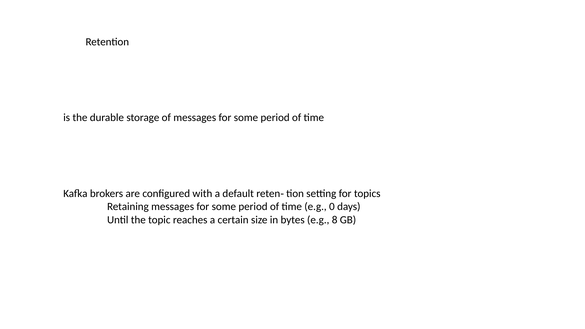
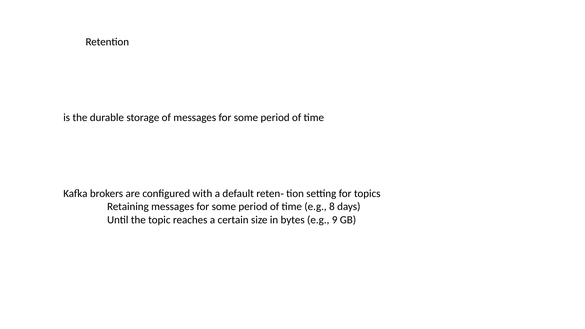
0: 0 -> 8 (332, 207)
8: 8 -> 9 (335, 220)
